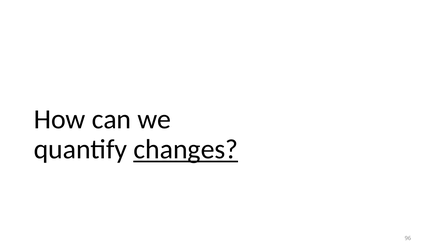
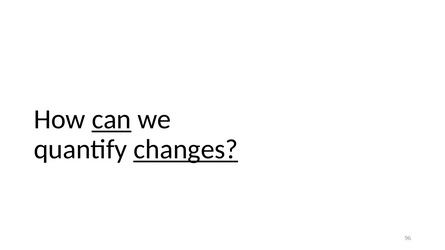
can underline: none -> present (111, 120)
